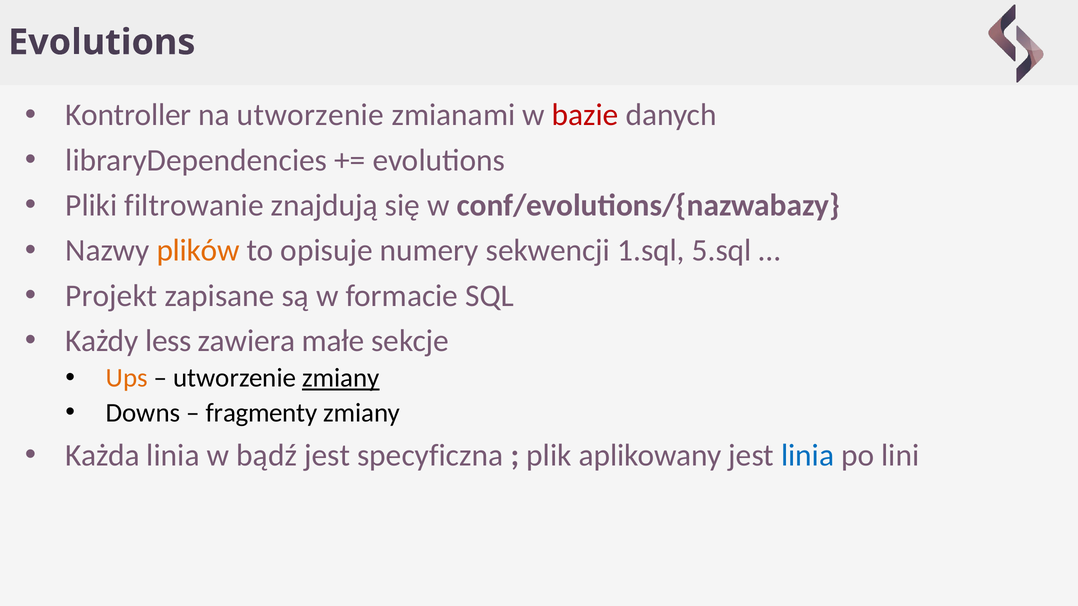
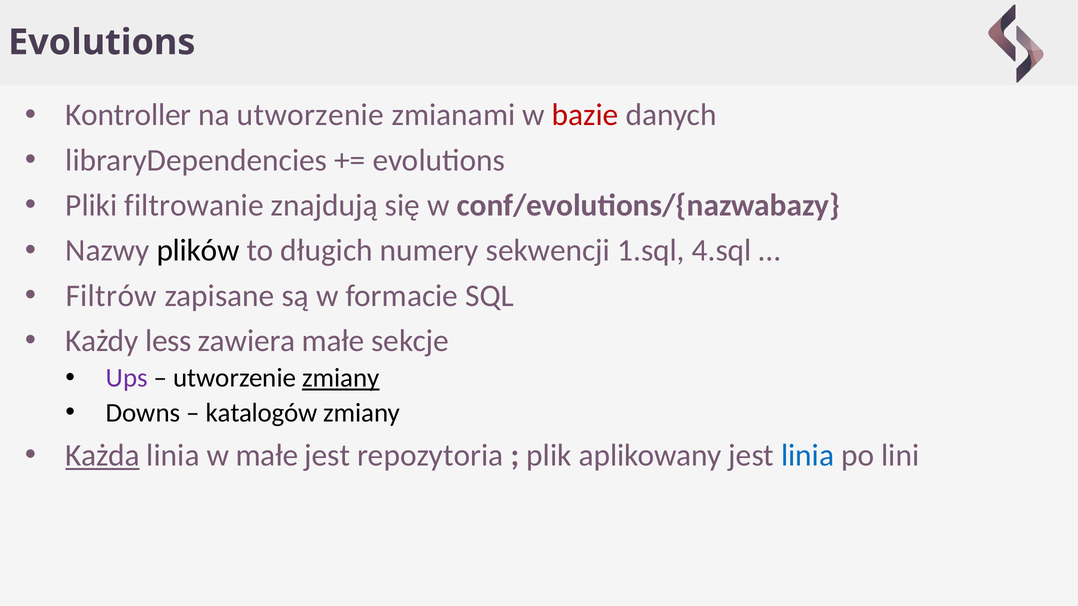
plików colour: orange -> black (198, 251)
opisuje: opisuje -> długich (327, 251)
5.sql: 5.sql -> 4.sql (722, 251)
Projekt: Projekt -> Filtrów (111, 296)
Ups colour: orange -> purple (127, 378)
fragmenty: fragmenty -> katalogów (262, 413)
Każda underline: none -> present (103, 456)
w bądź: bądź -> małe (267, 456)
specyficzna: specyficzna -> repozytoria (430, 456)
